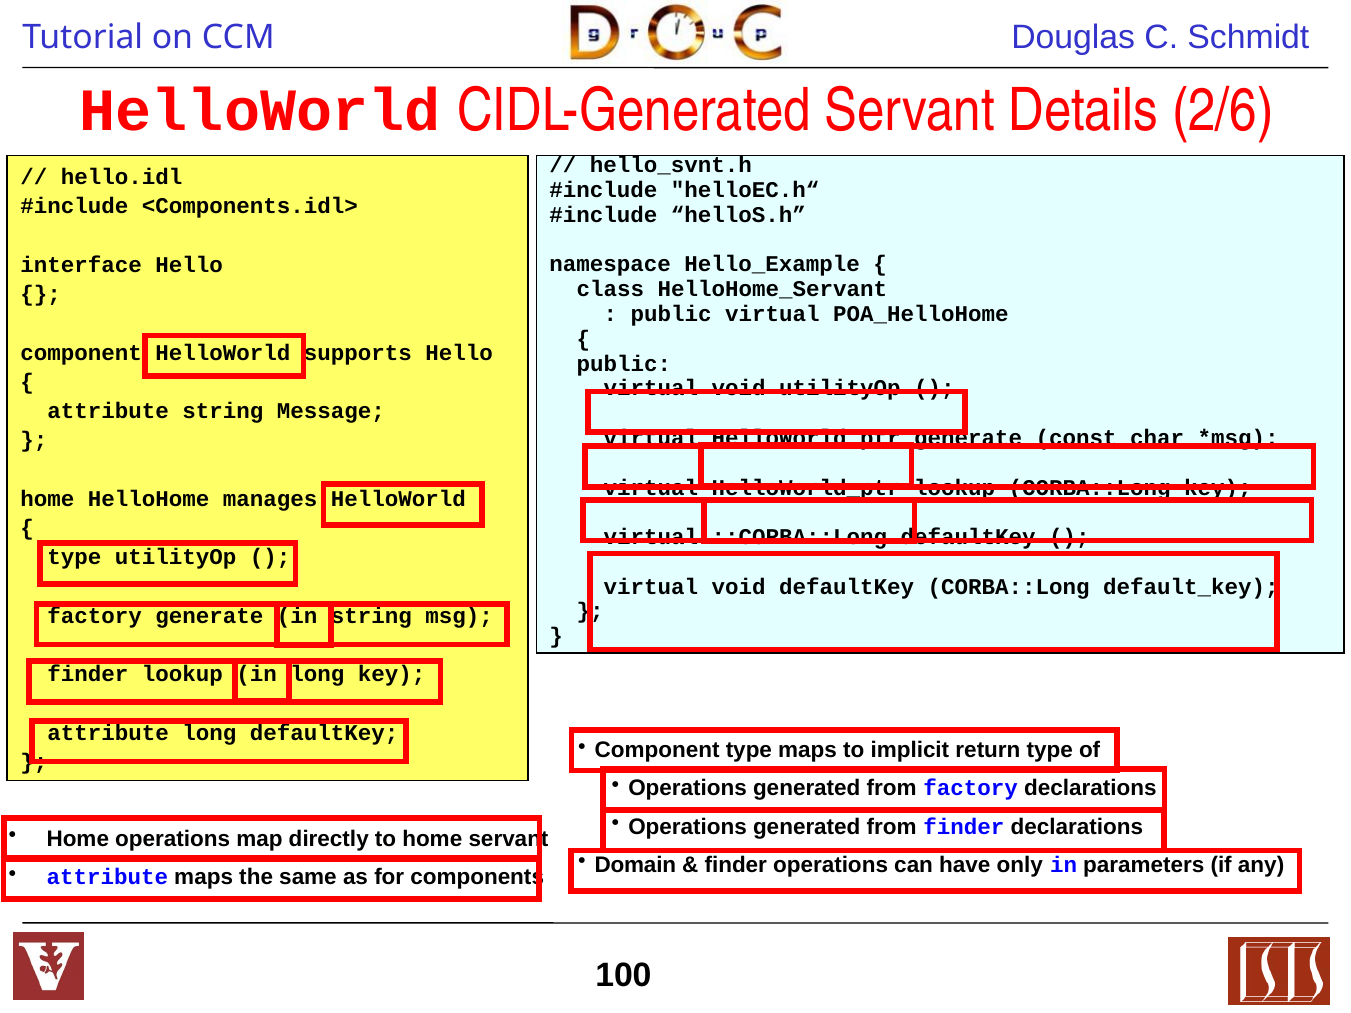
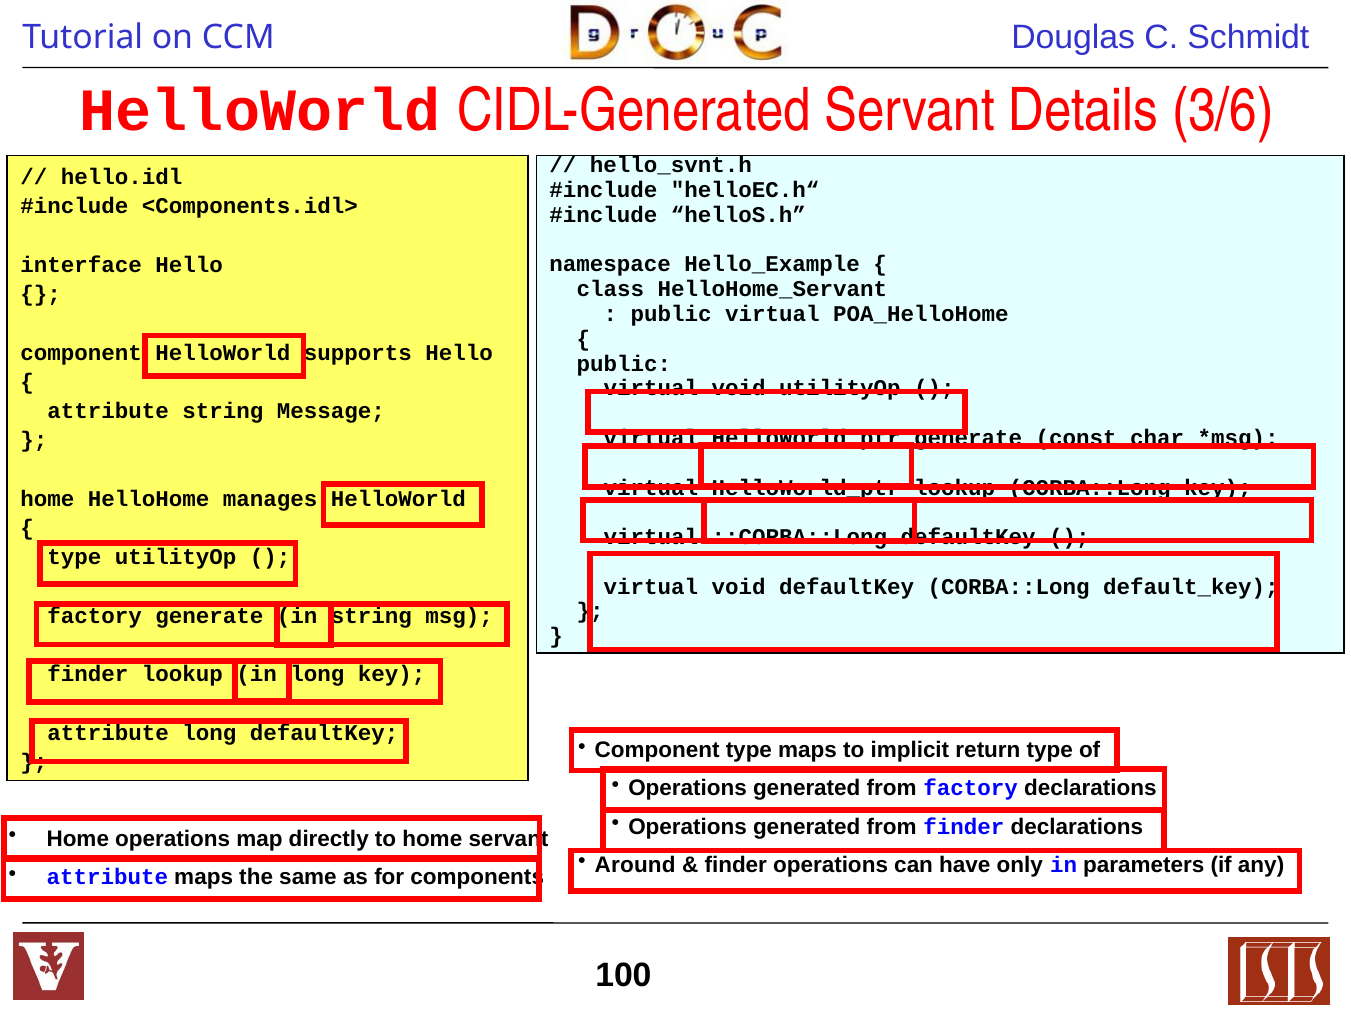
2/6: 2/6 -> 3/6 (1223, 111)
Domain: Domain -> Around (635, 865)
